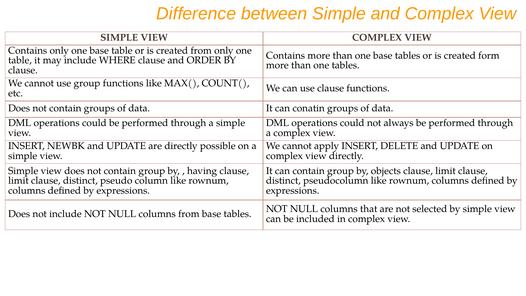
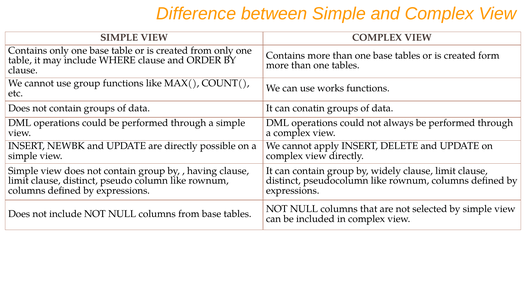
use clause: clause -> works (331, 88)
objects: objects -> widely (386, 171)
